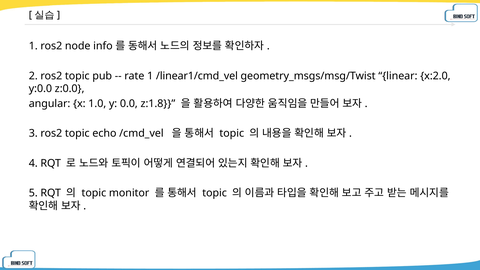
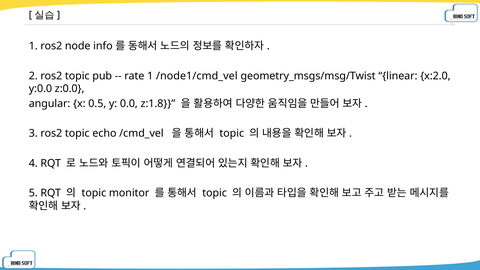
/linear1/cmd_vel: /linear1/cmd_vel -> /node1/cmd_vel (197, 76)
1.0: 1.0 -> 0.5 (97, 104)
